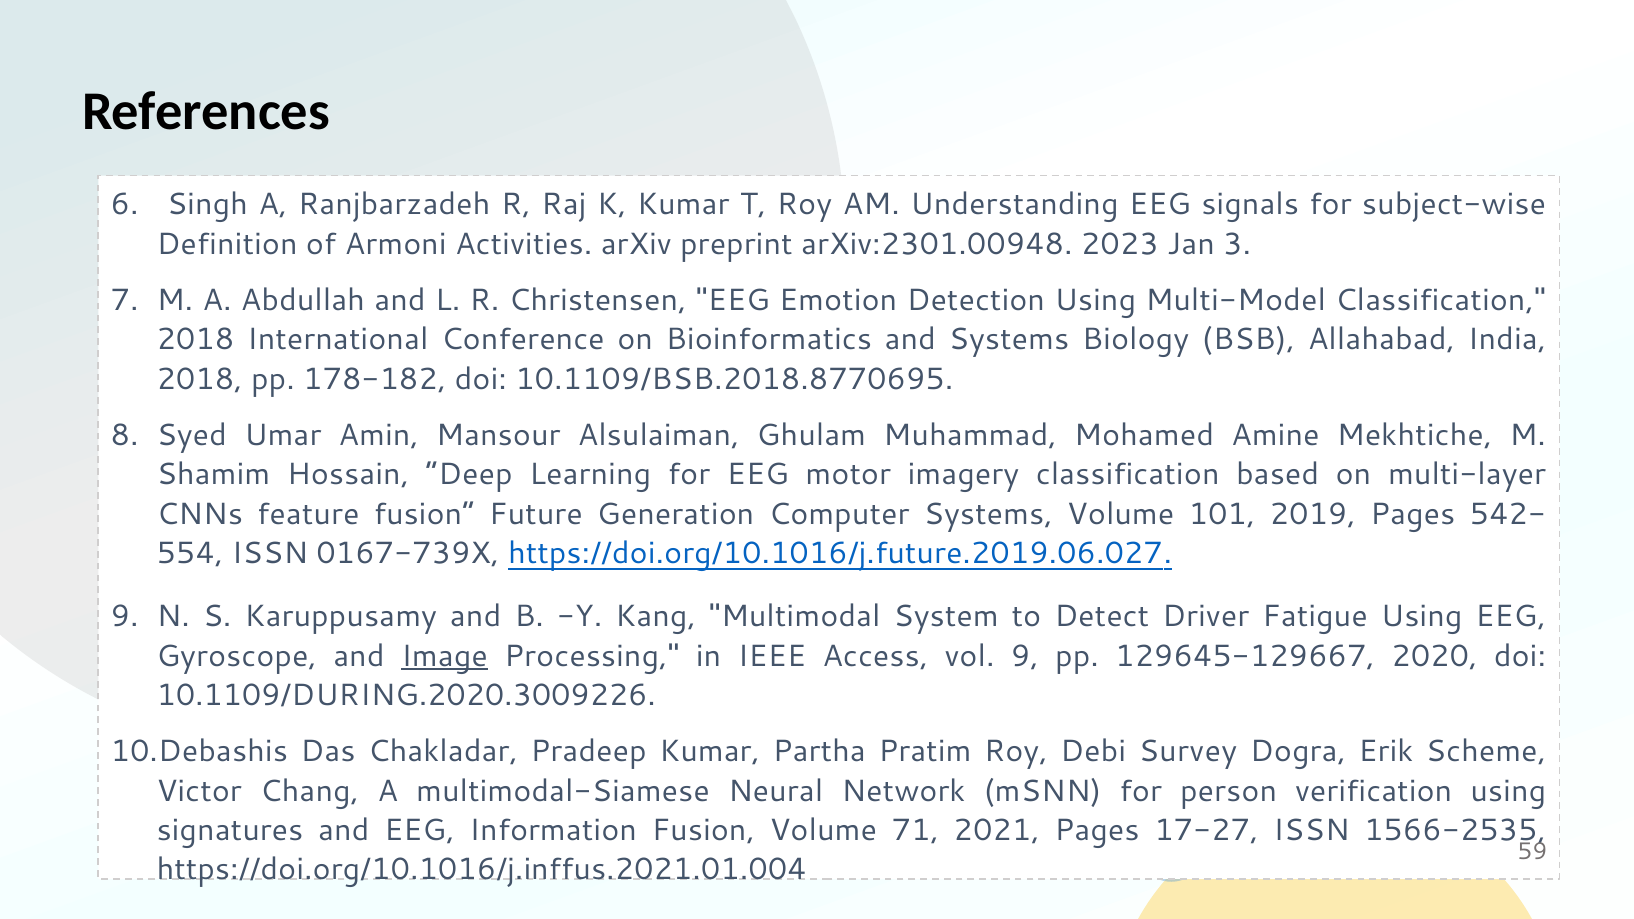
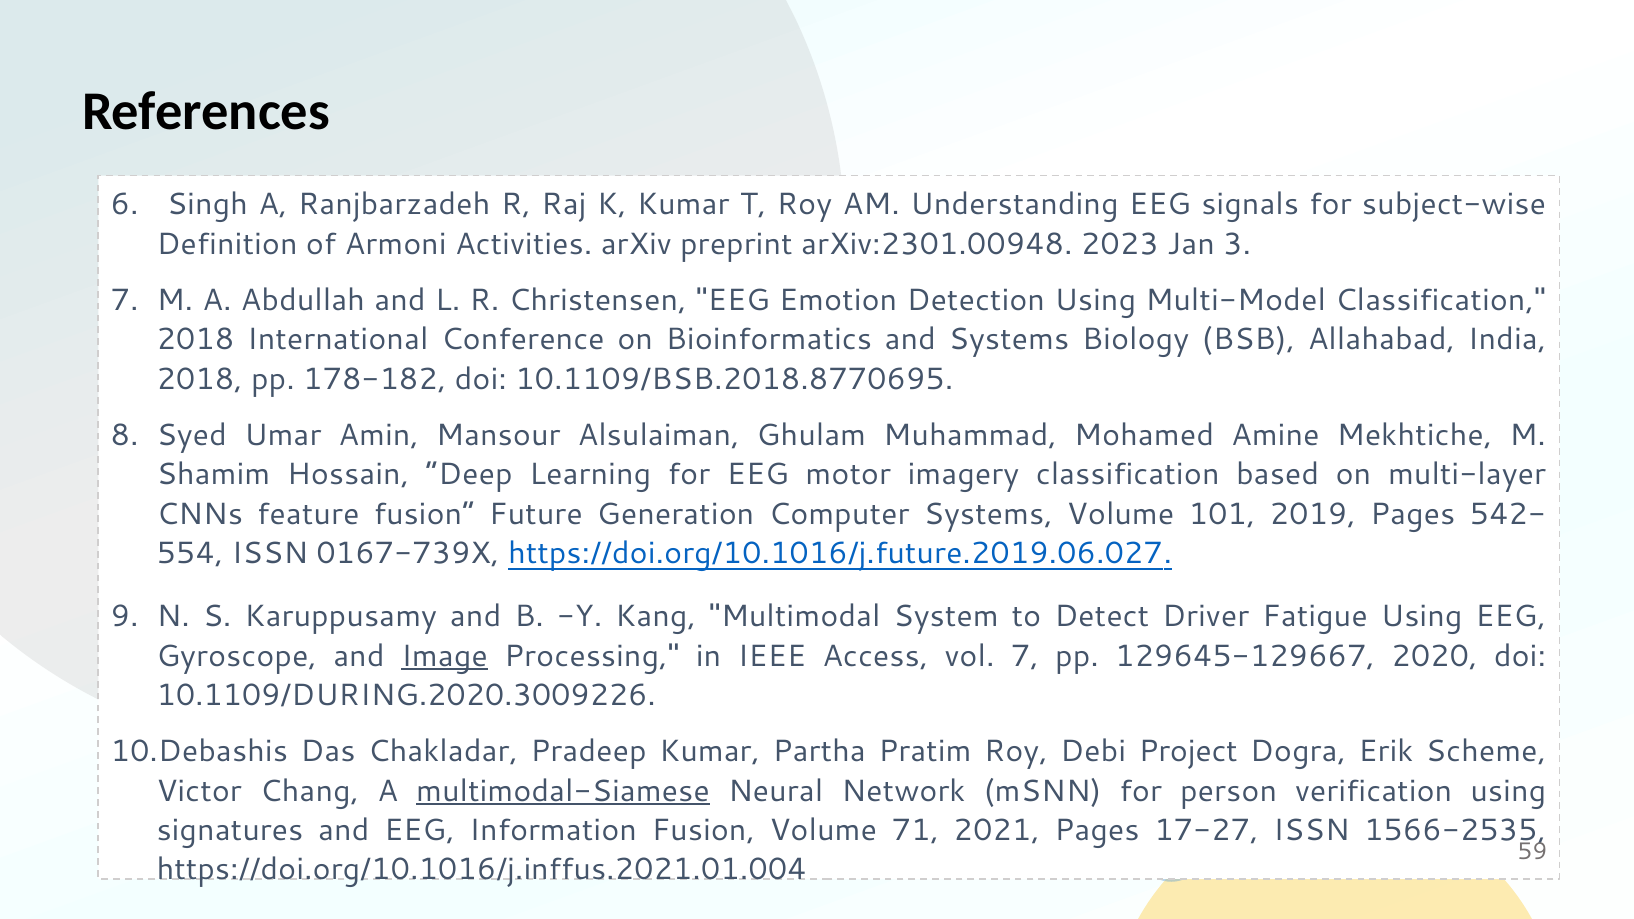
vol 9: 9 -> 7 (1025, 656)
Survey: Survey -> Project (1188, 752)
multimodal-Siamese underline: none -> present (563, 791)
